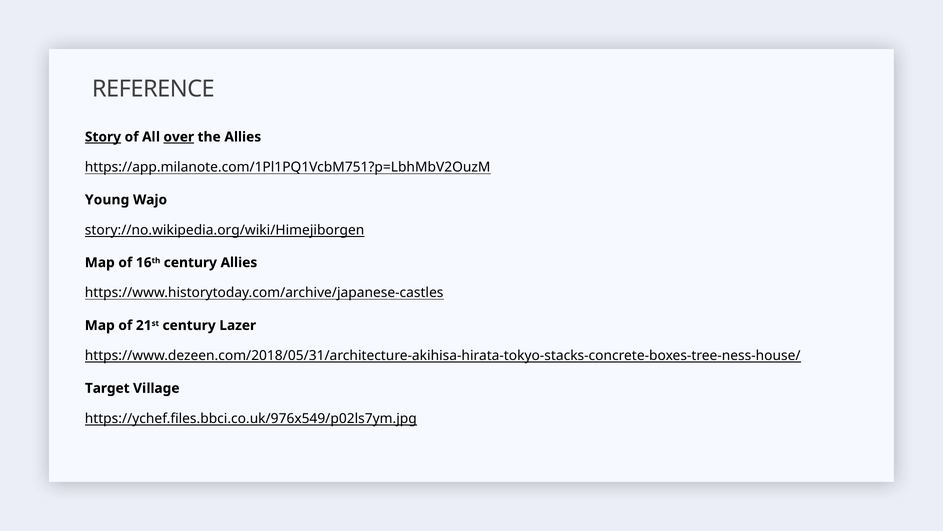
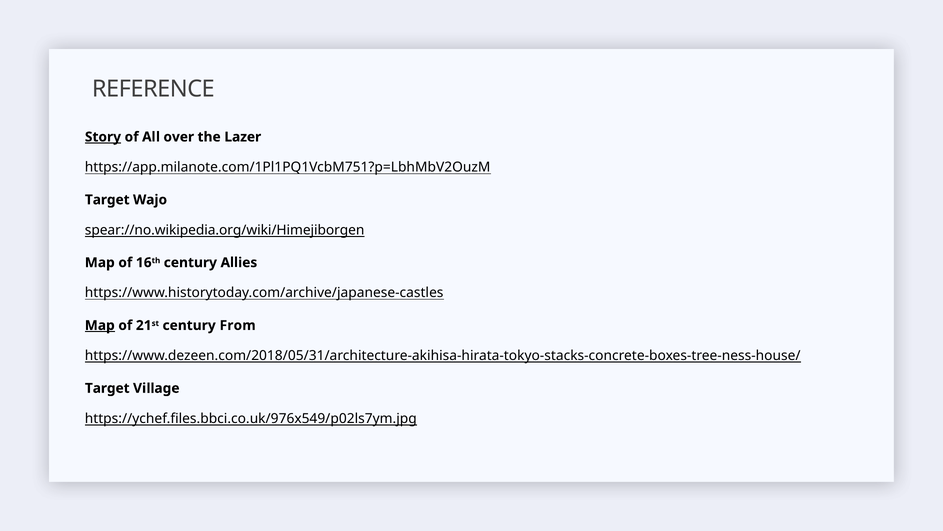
over underline: present -> none (179, 137)
the Allies: Allies -> Lazer (243, 137)
Young: Young -> Target (107, 200)
story://no.wikipedia.org/wiki/Himejiborgen: story://no.wikipedia.org/wiki/Himejiborgen -> spear://no.wikipedia.org/wiki/Himejiborgen (225, 230)
Map underline: none -> present (100, 325)
Lazer: Lazer -> From (238, 325)
